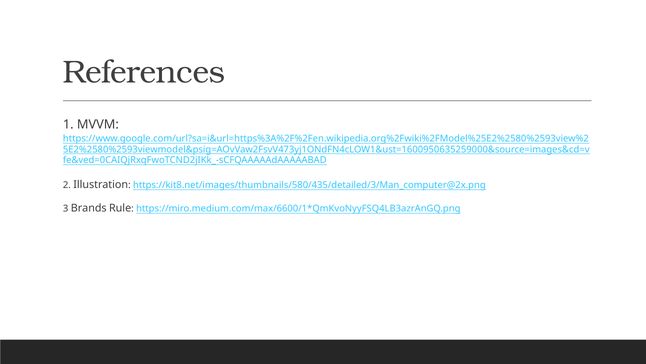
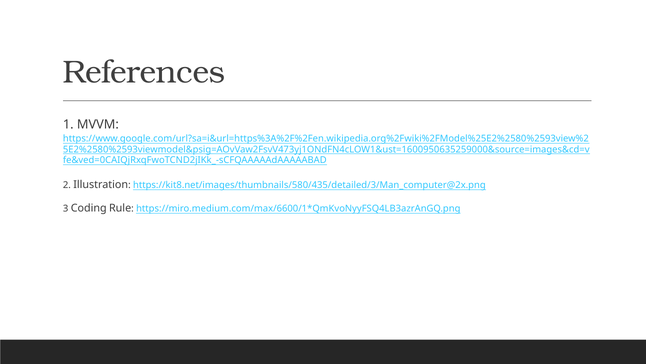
Brands: Brands -> Coding (89, 208)
